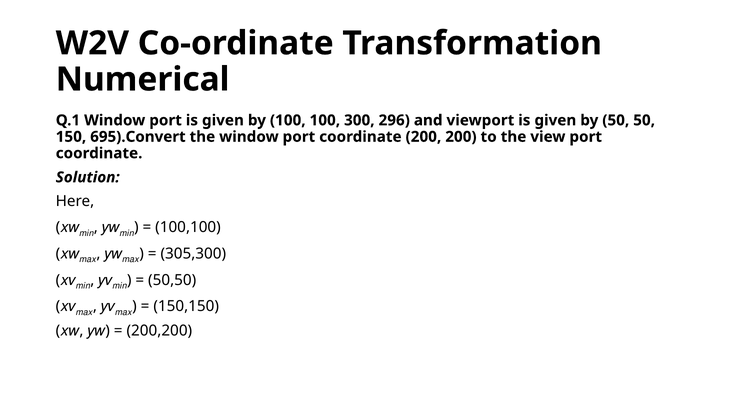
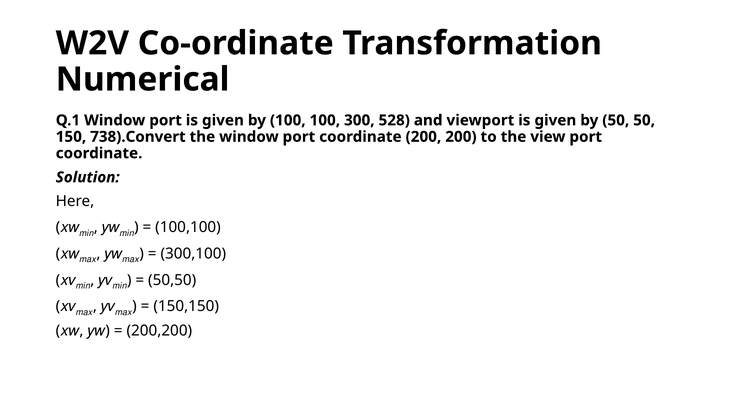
296: 296 -> 528 (394, 120)
695).Convert: 695).Convert -> 738).Convert (138, 137)
305,300: 305,300 -> 300,100 (193, 254)
